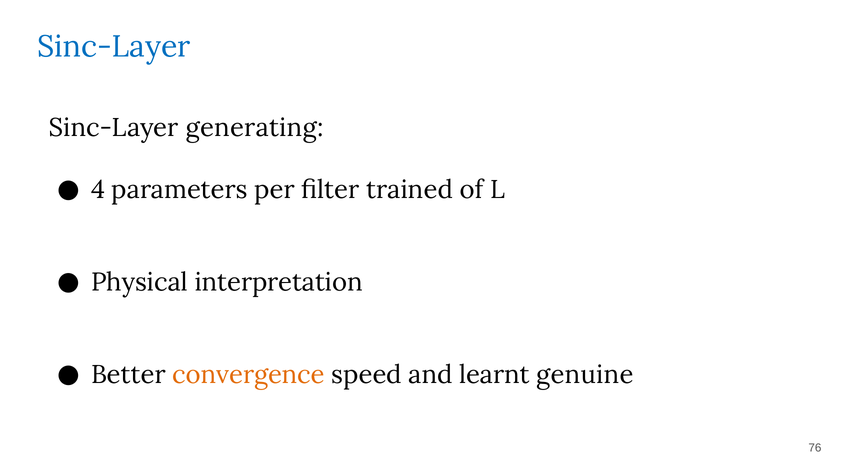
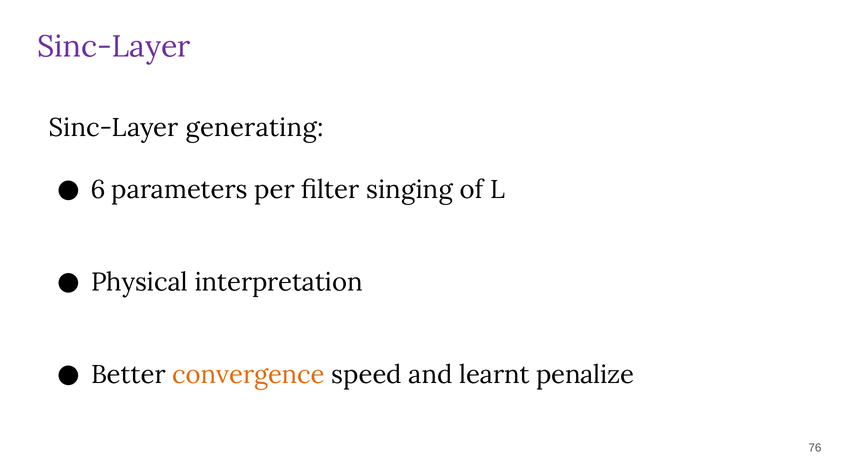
Sinc-Layer colour: blue -> purple (114, 47)
4: 4 -> 6 (98, 190)
trained: trained -> singing (409, 190)
genuine: genuine -> penalize (585, 375)
